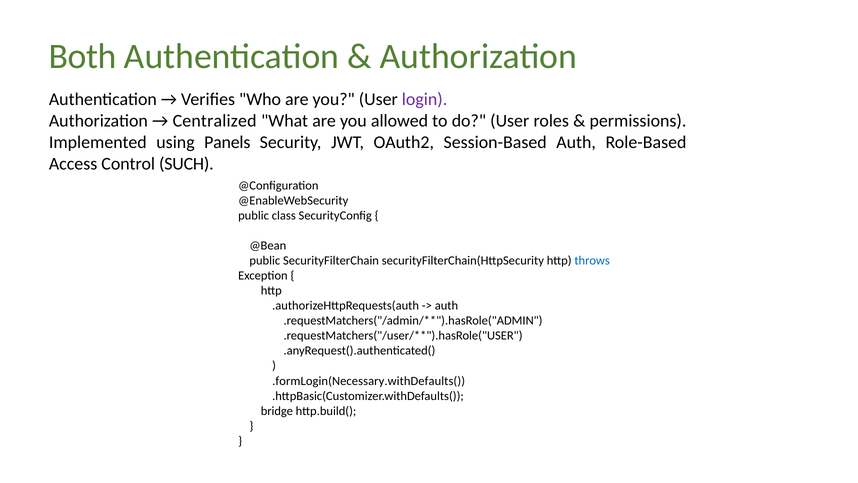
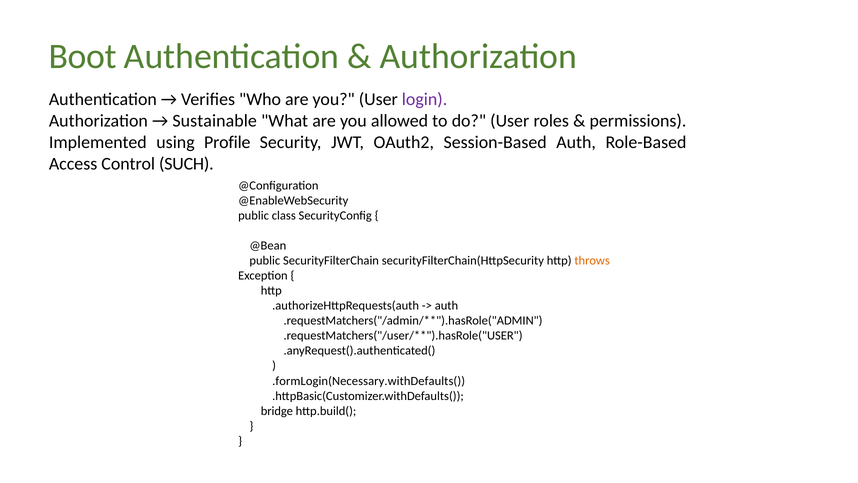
Both: Both -> Boot (83, 57)
Centralized: Centralized -> Sustainable (215, 121)
Panels: Panels -> Profile (227, 142)
throws colour: blue -> orange (592, 260)
